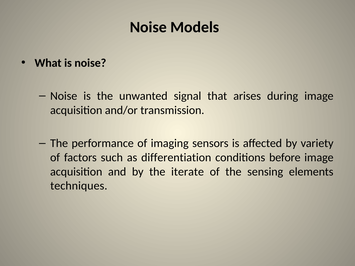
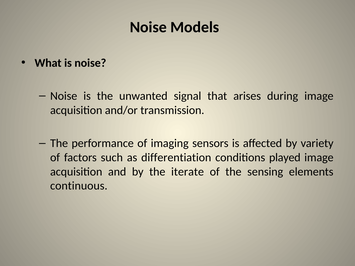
before: before -> played (285, 158)
techniques: techniques -> continuous (79, 186)
